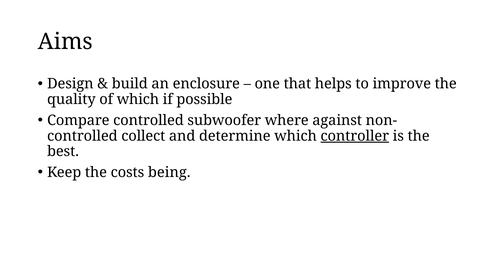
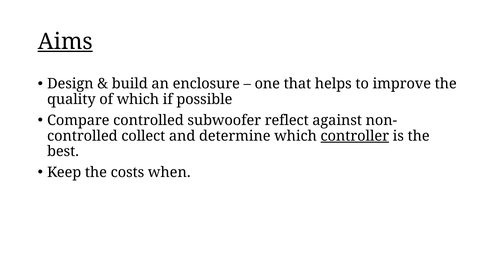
Aims underline: none -> present (65, 42)
where: where -> reflect (287, 120)
being: being -> when (169, 172)
